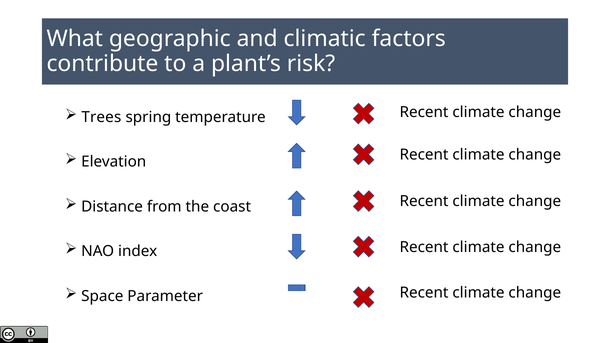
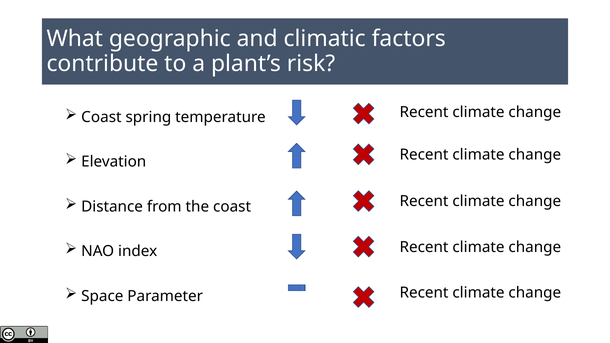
Trees: Trees -> Coast (101, 117)
